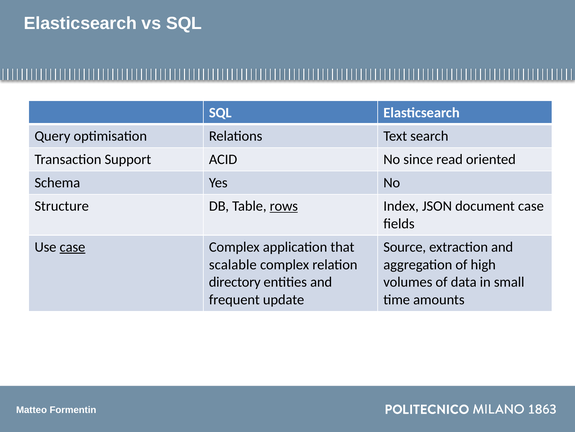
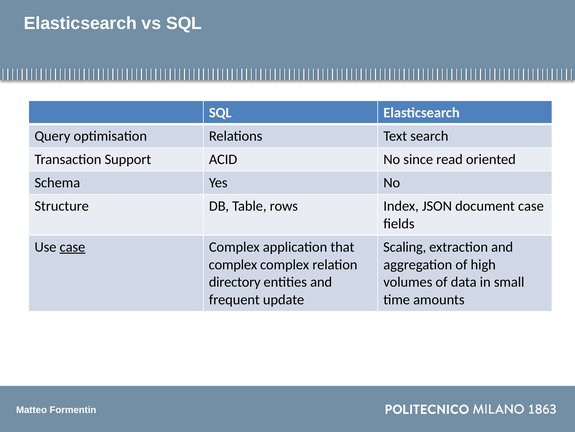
rows underline: present -> none (284, 206)
Source: Source -> Scaling (405, 247)
scalable: scalable -> complex (233, 264)
